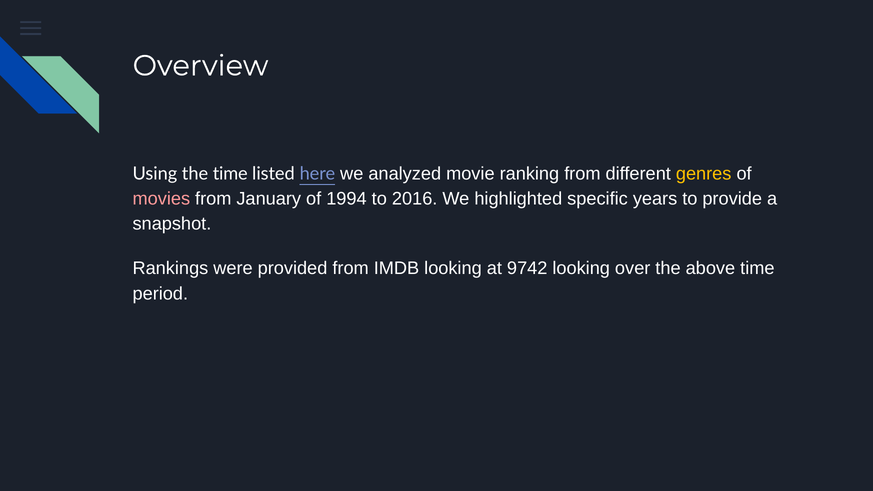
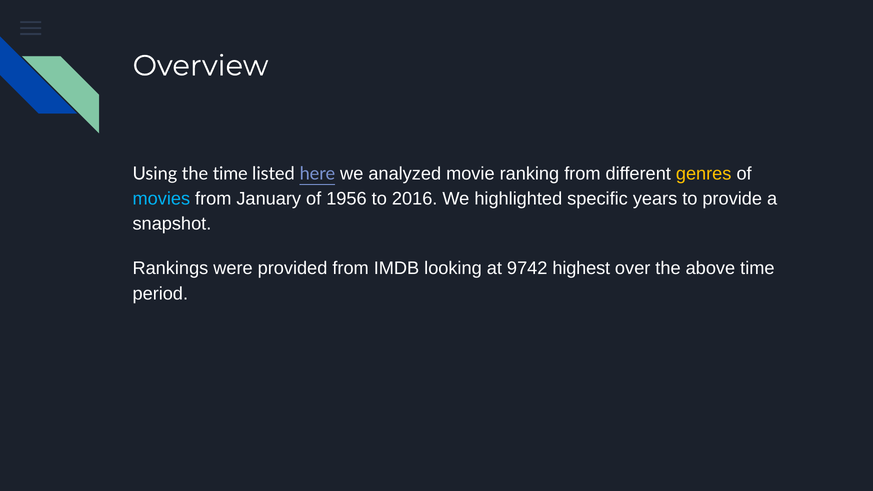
movies colour: pink -> light blue (161, 199)
1994: 1994 -> 1956 (346, 199)
9742 looking: looking -> highest (581, 268)
